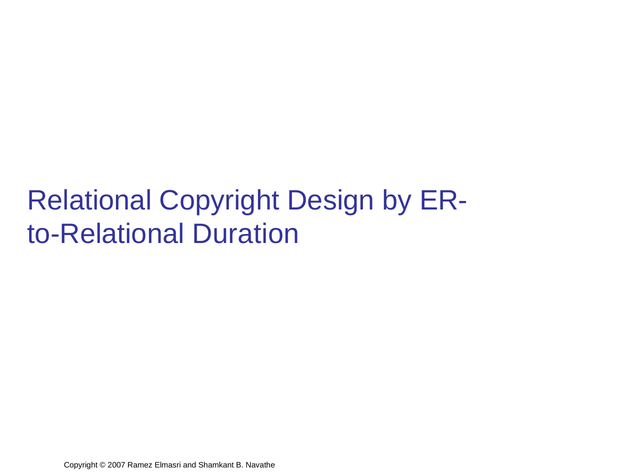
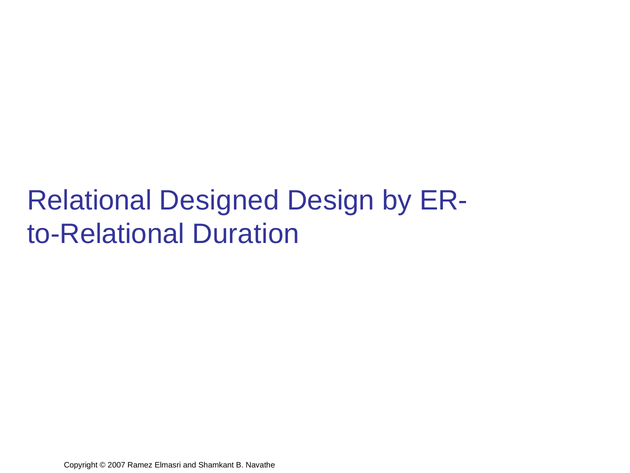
Relational Copyright: Copyright -> Designed (219, 200)
